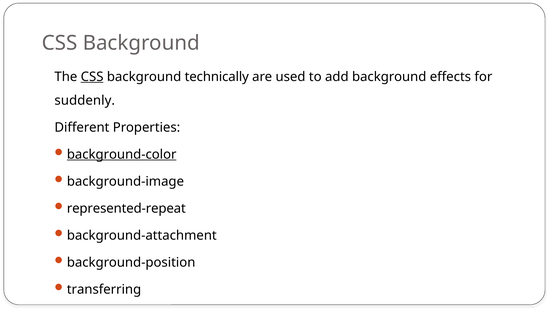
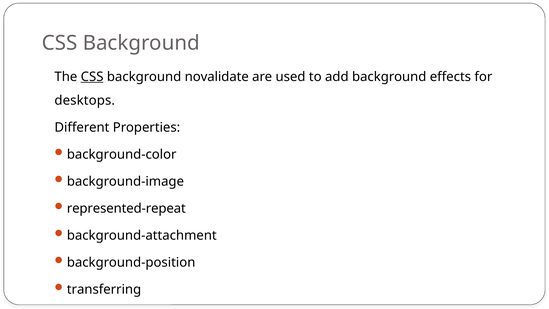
technically: technically -> novalidate (217, 77)
suddenly: suddenly -> desktops (85, 100)
background-color underline: present -> none (122, 154)
